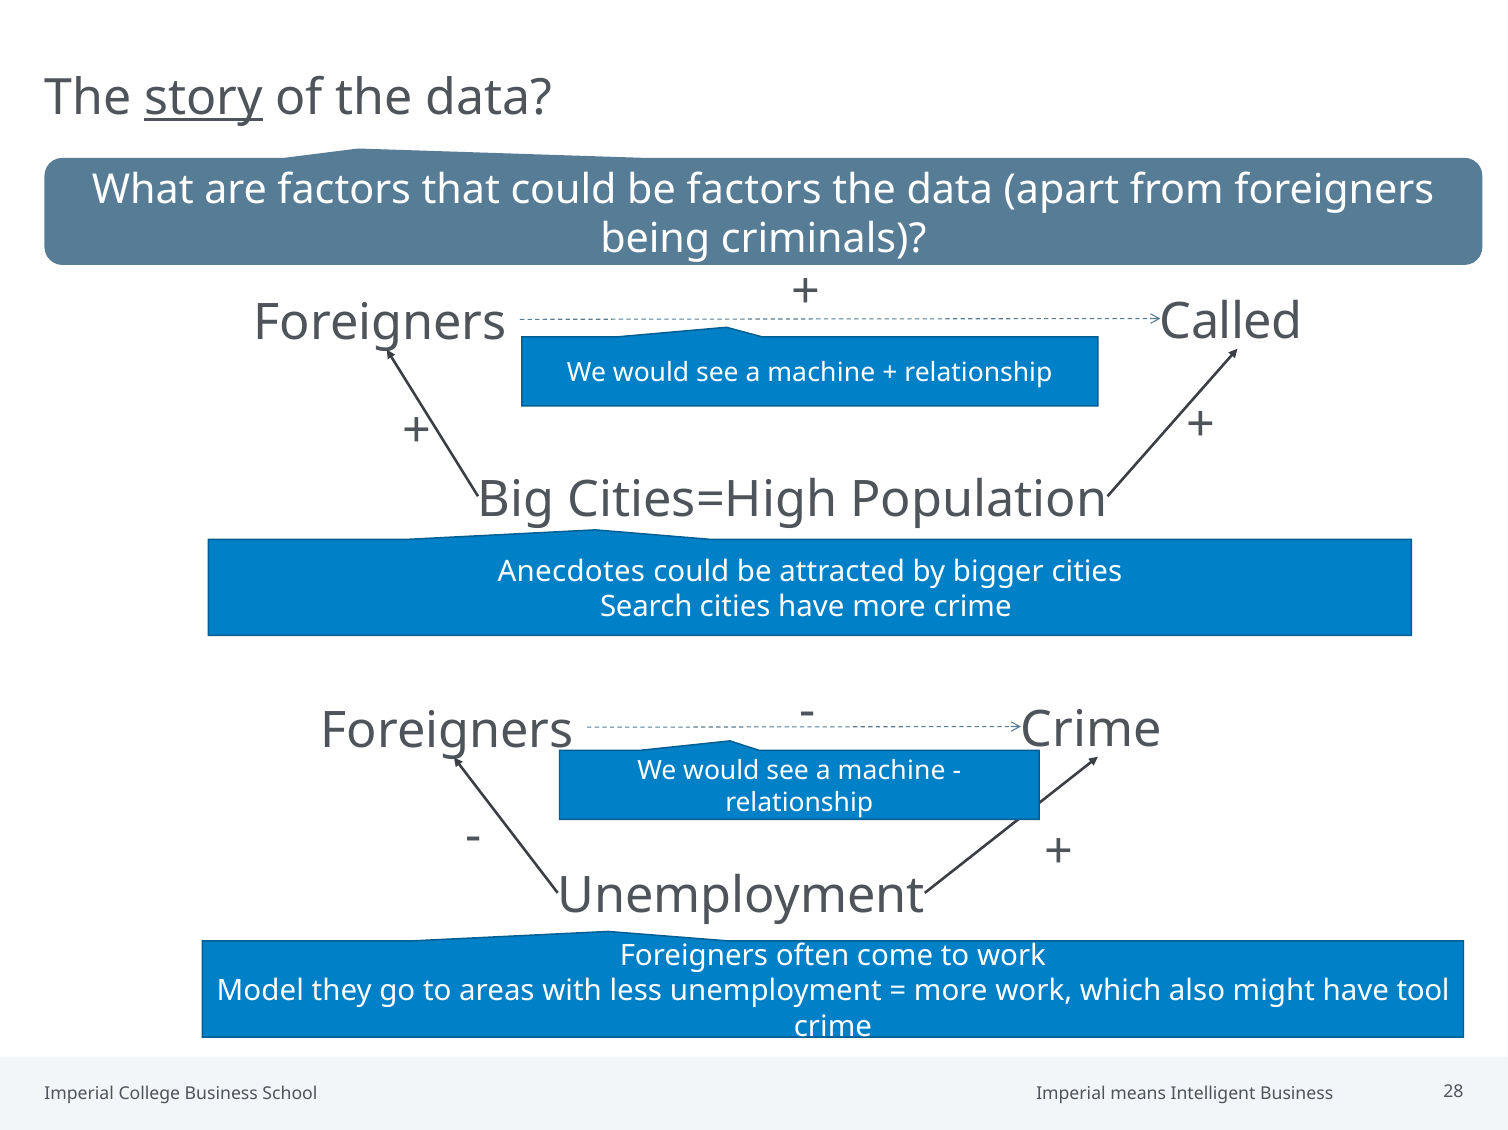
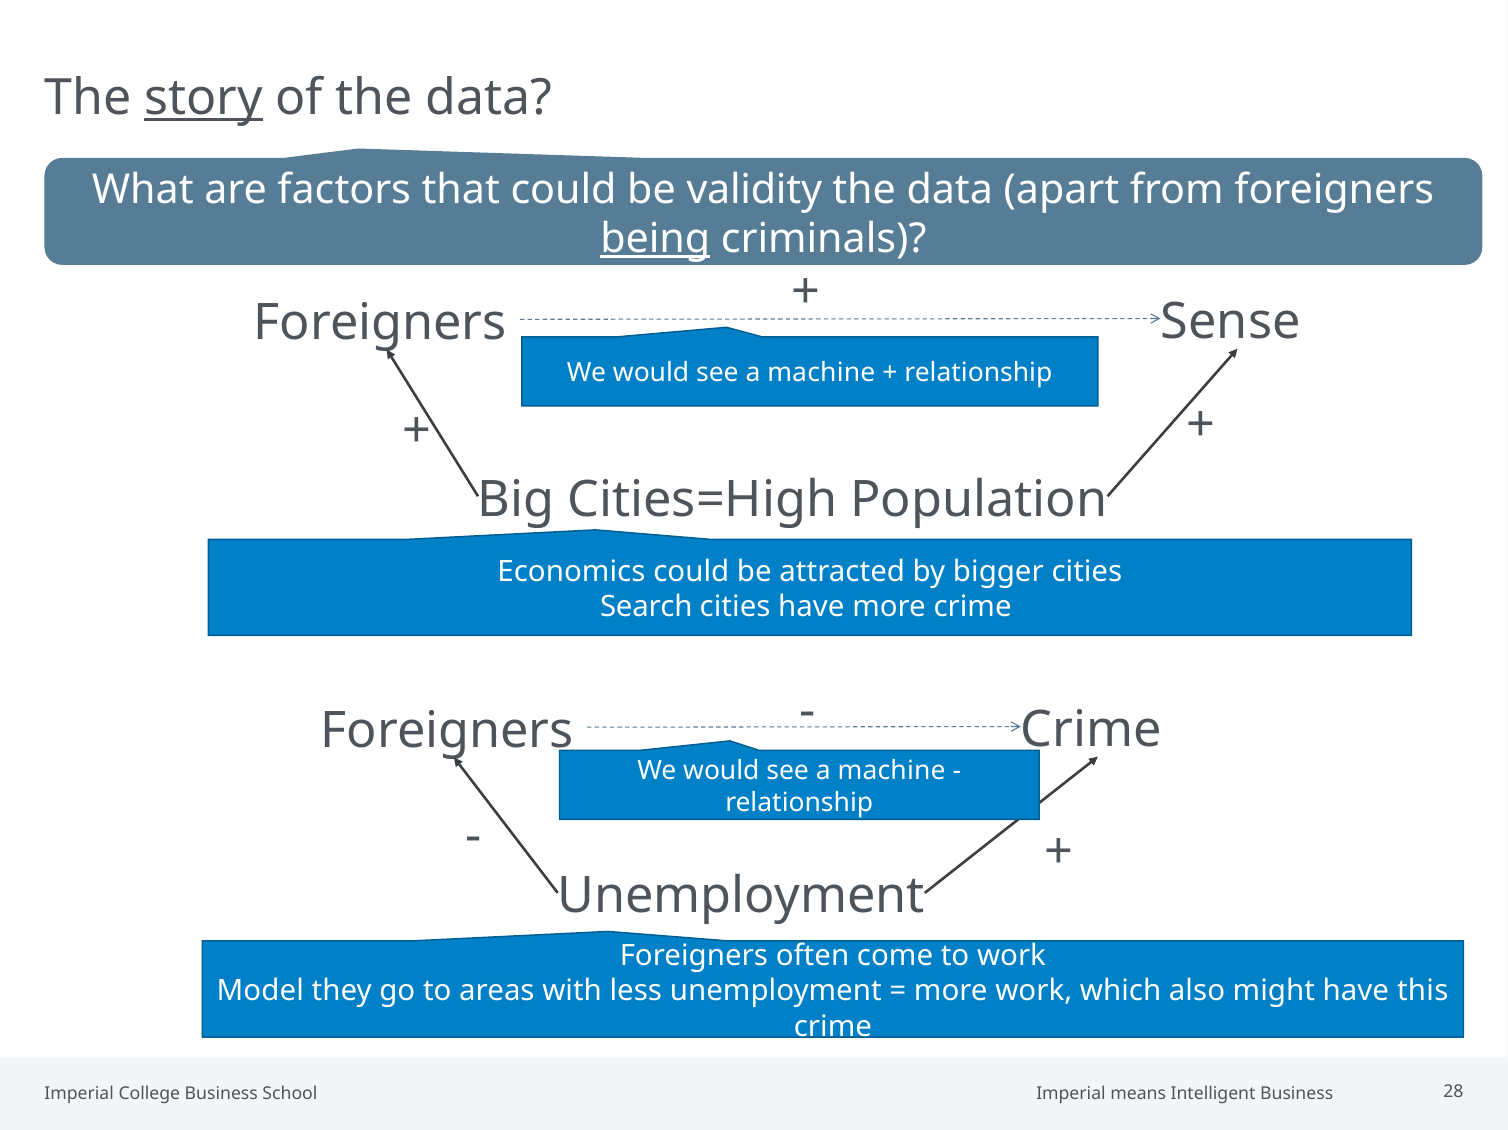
be factors: factors -> validity (754, 190)
being underline: none -> present (655, 239)
Called: Called -> Sense (1231, 322)
Anecdotes: Anecdotes -> Economics (571, 572)
tool: tool -> this (1423, 992)
